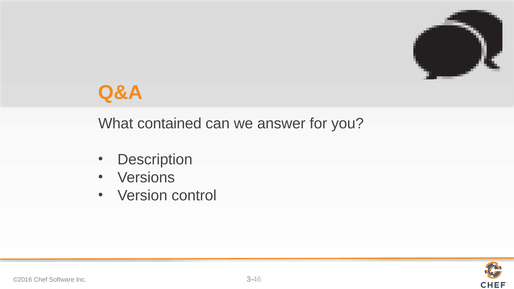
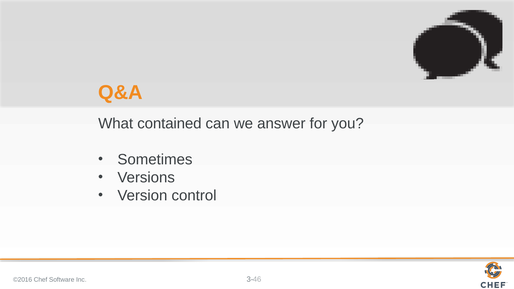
Description: Description -> Sometimes (155, 160)
